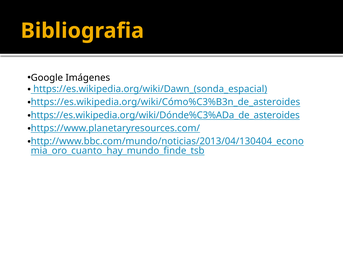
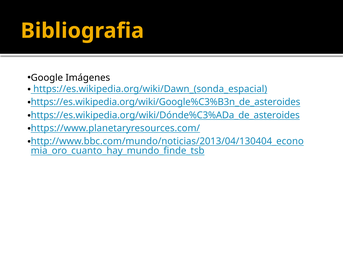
https://es.wikipedia.org/wiki/Cómo%C3%B3n_de_asteroides: https://es.wikipedia.org/wiki/Cómo%C3%B3n_de_asteroides -> https://es.wikipedia.org/wiki/Google%C3%B3n_de_asteroides (166, 102)
